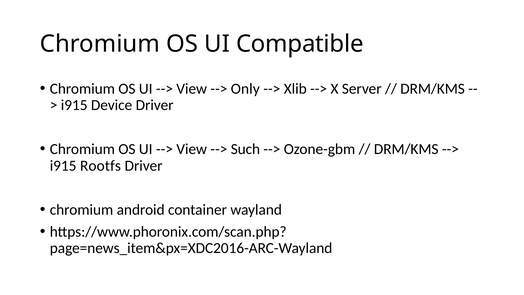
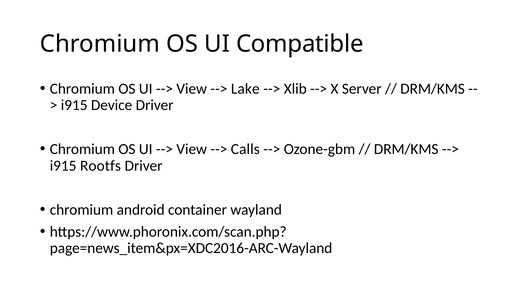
Only: Only -> Lake (245, 89)
Such: Such -> Calls (245, 149)
